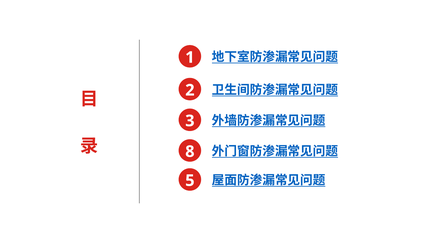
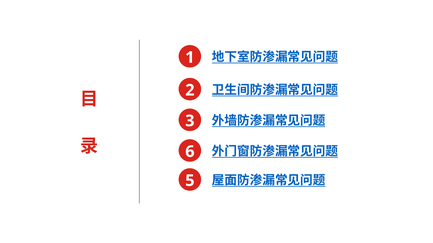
8: 8 -> 6 (190, 152)
